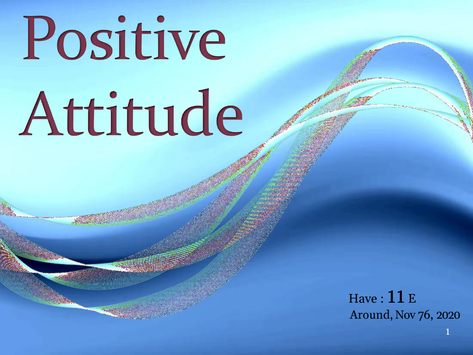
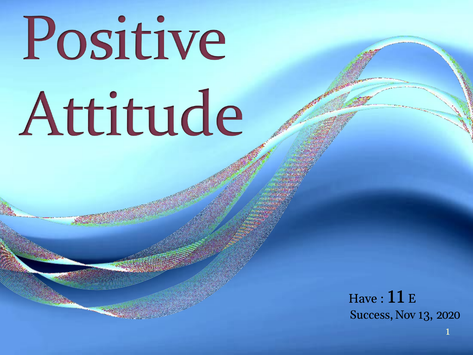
Around: Around -> Success (372, 315)
76: 76 -> 13 (426, 315)
